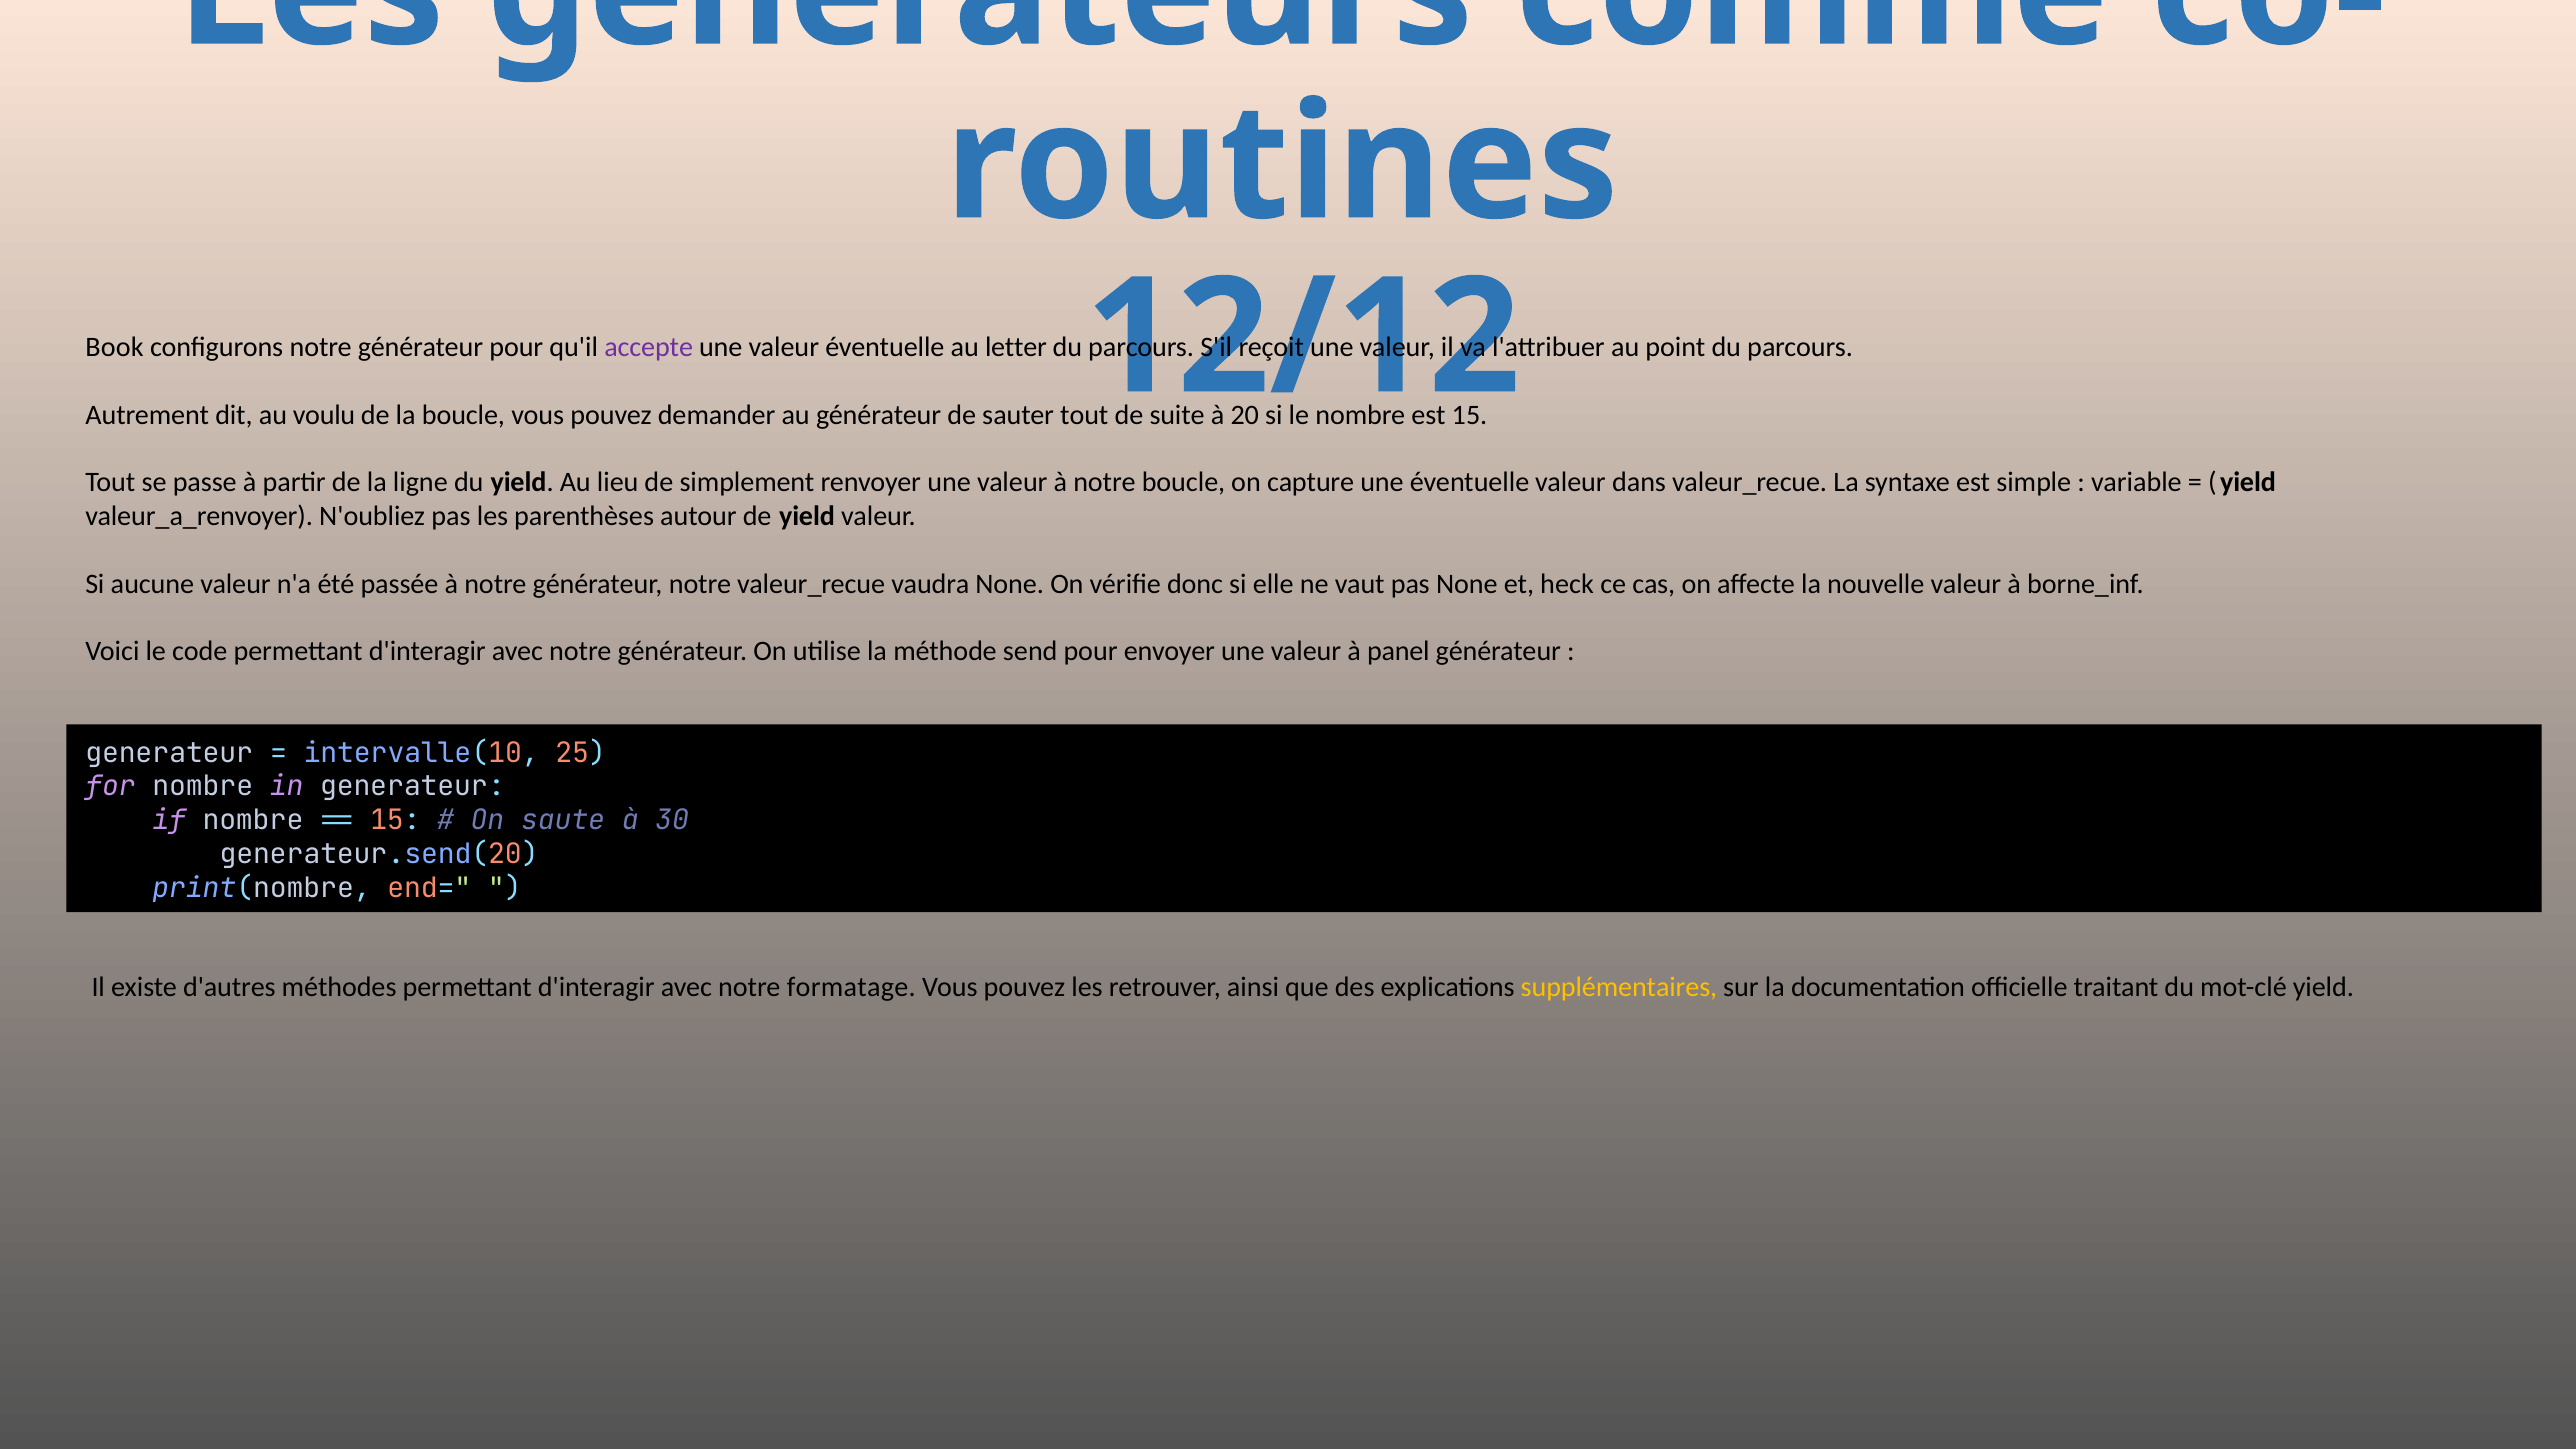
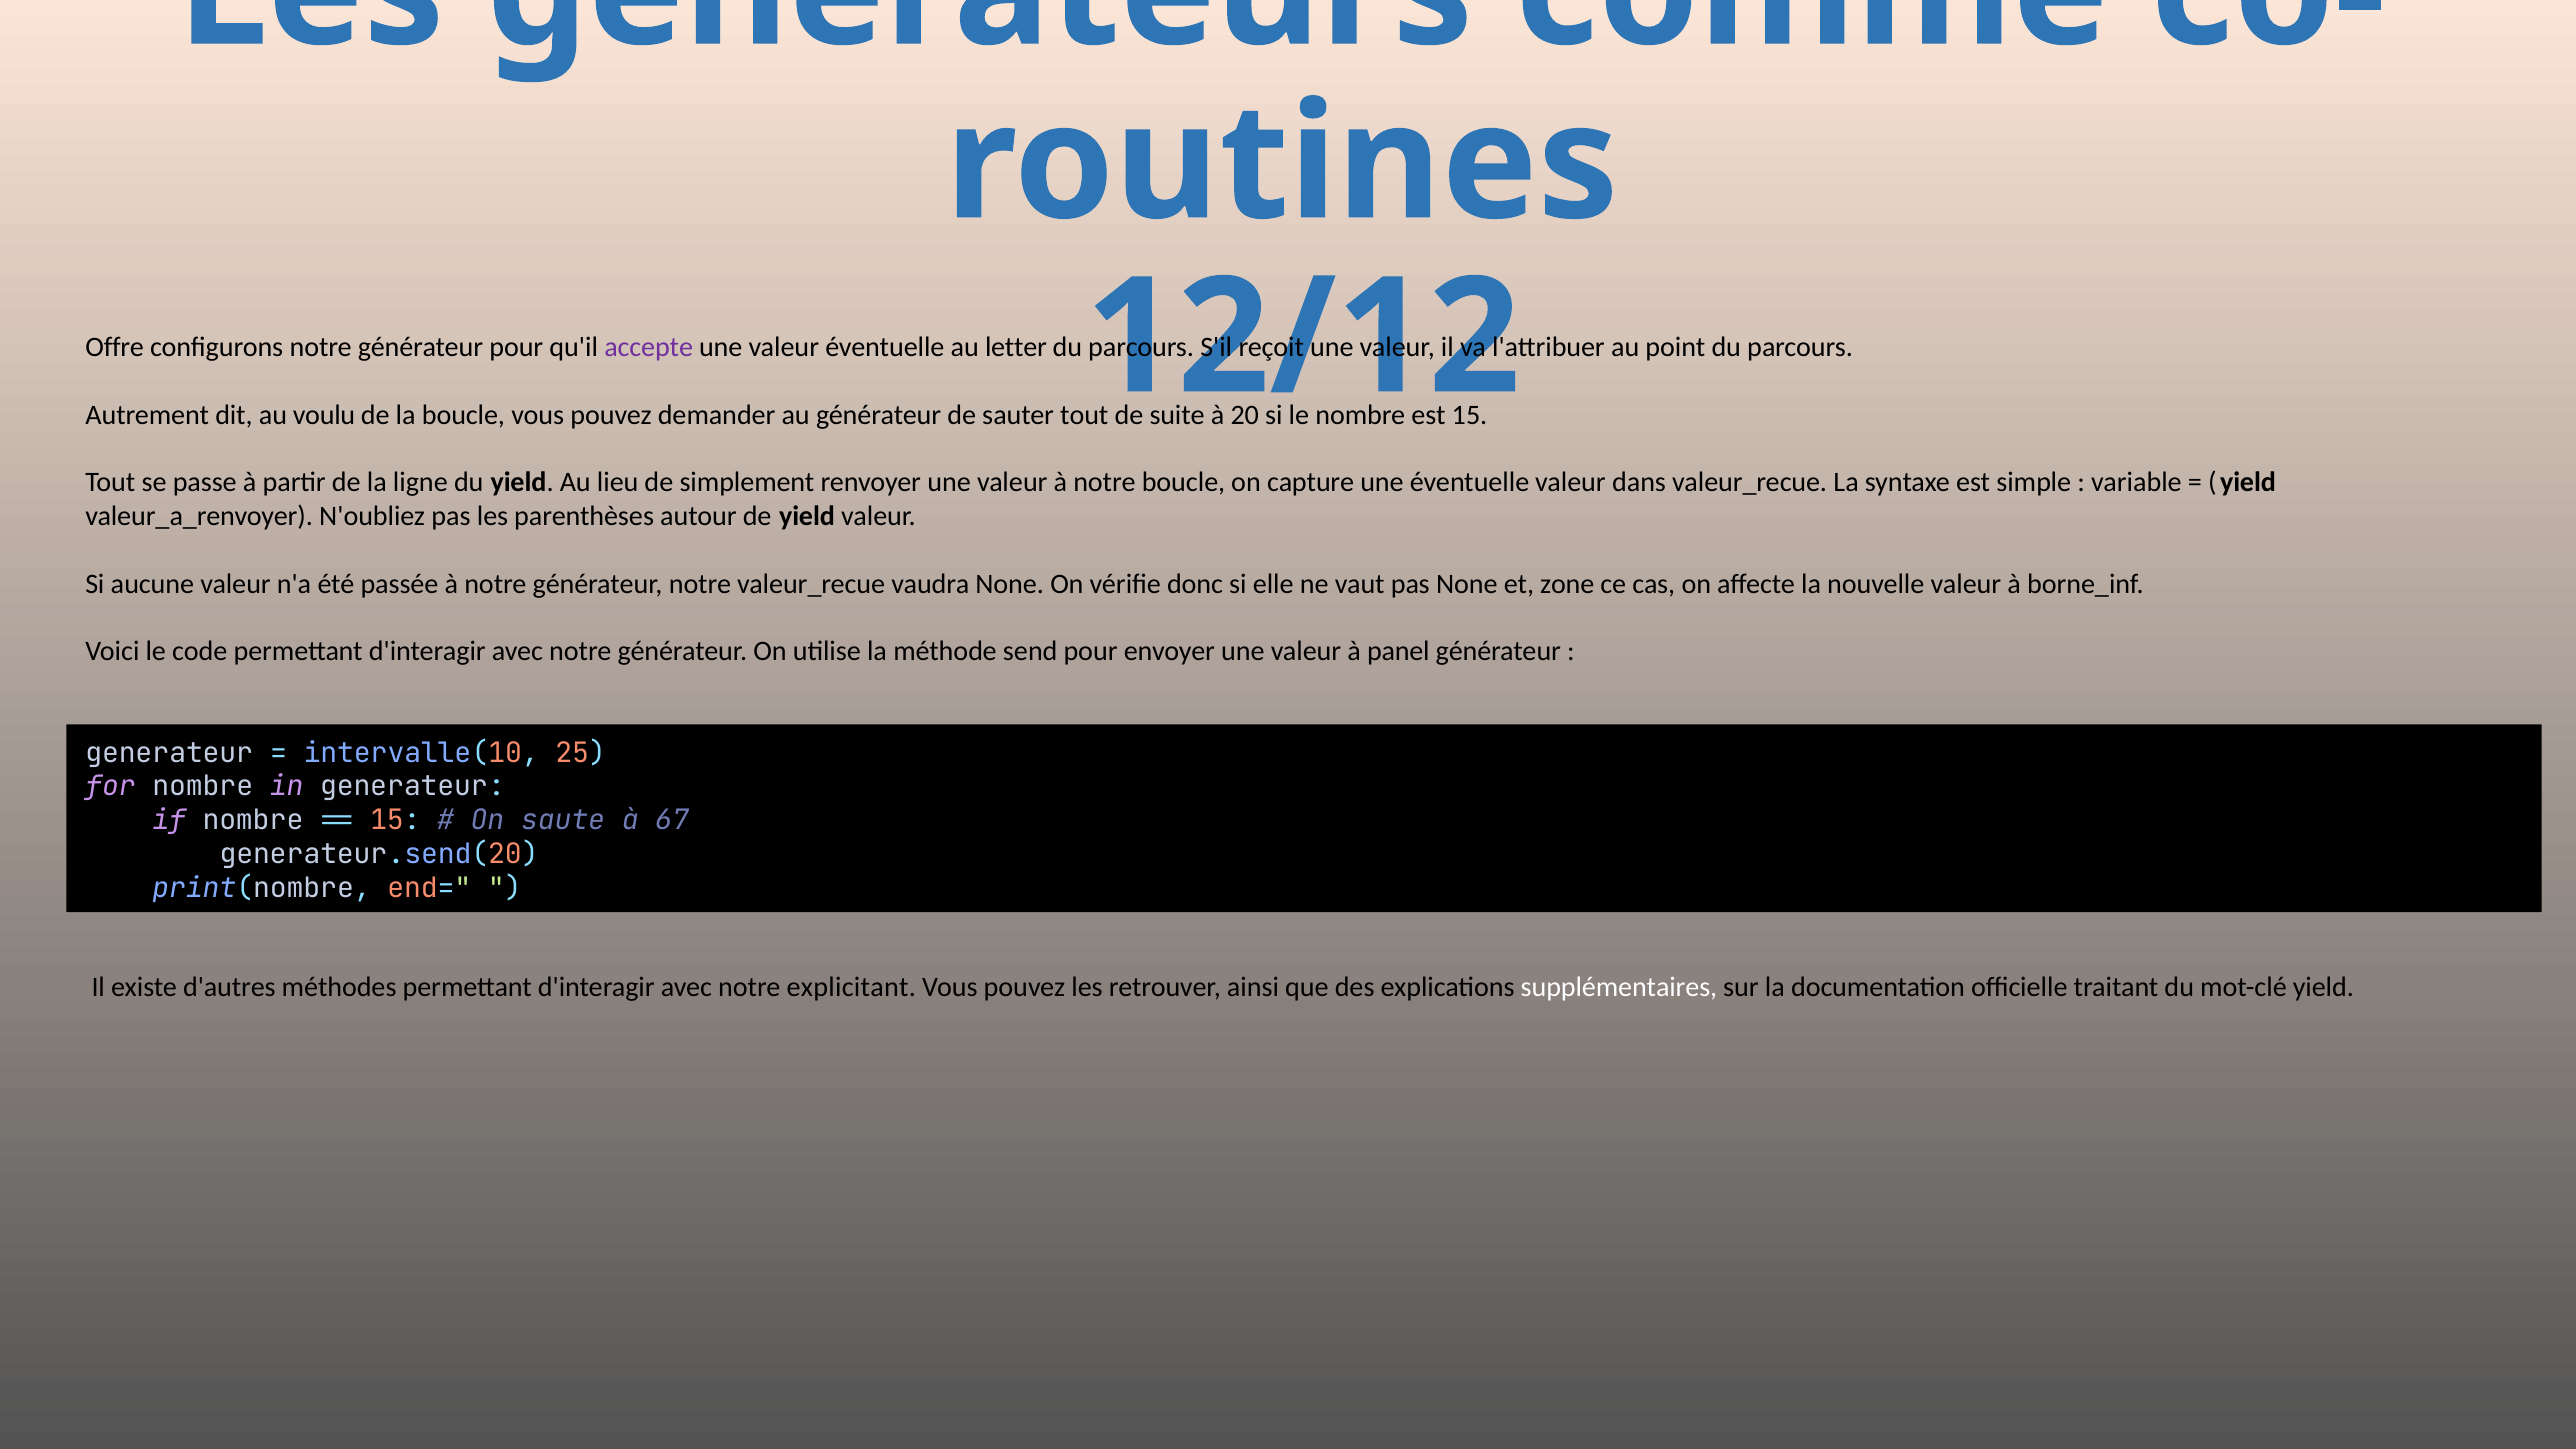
Book: Book -> Offre (115, 348)
heck: heck -> zone (1567, 584)
30: 30 -> 67 (672, 820)
formatage: formatage -> explicitant (851, 987)
supplémentaires colour: yellow -> white (1619, 987)
